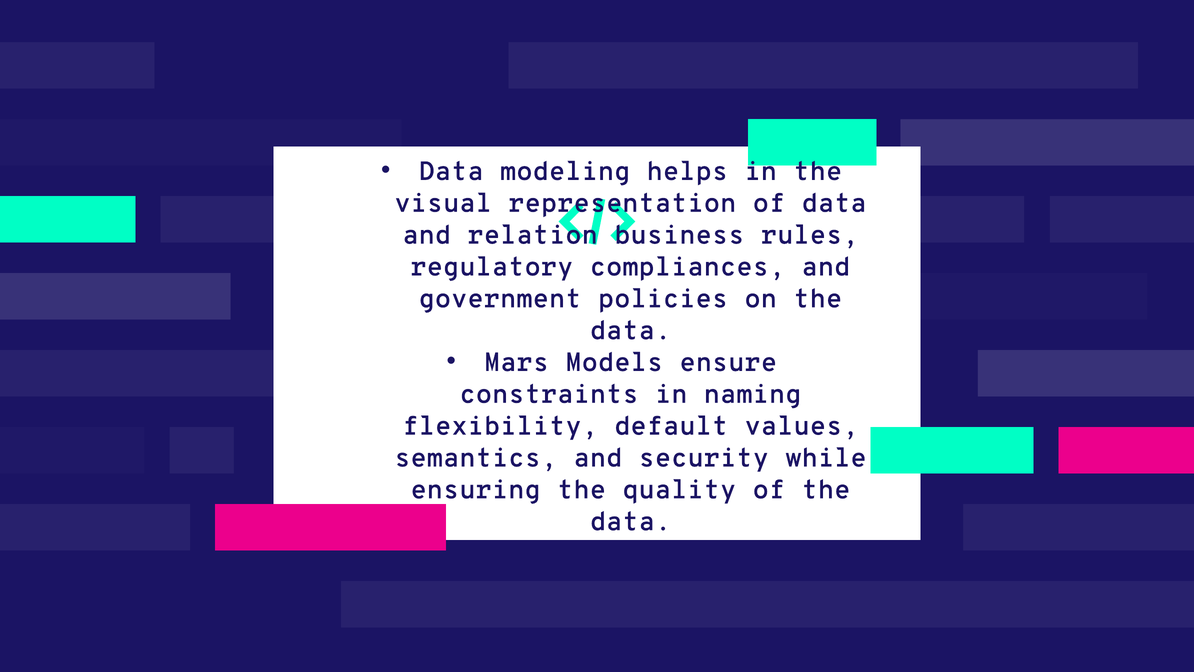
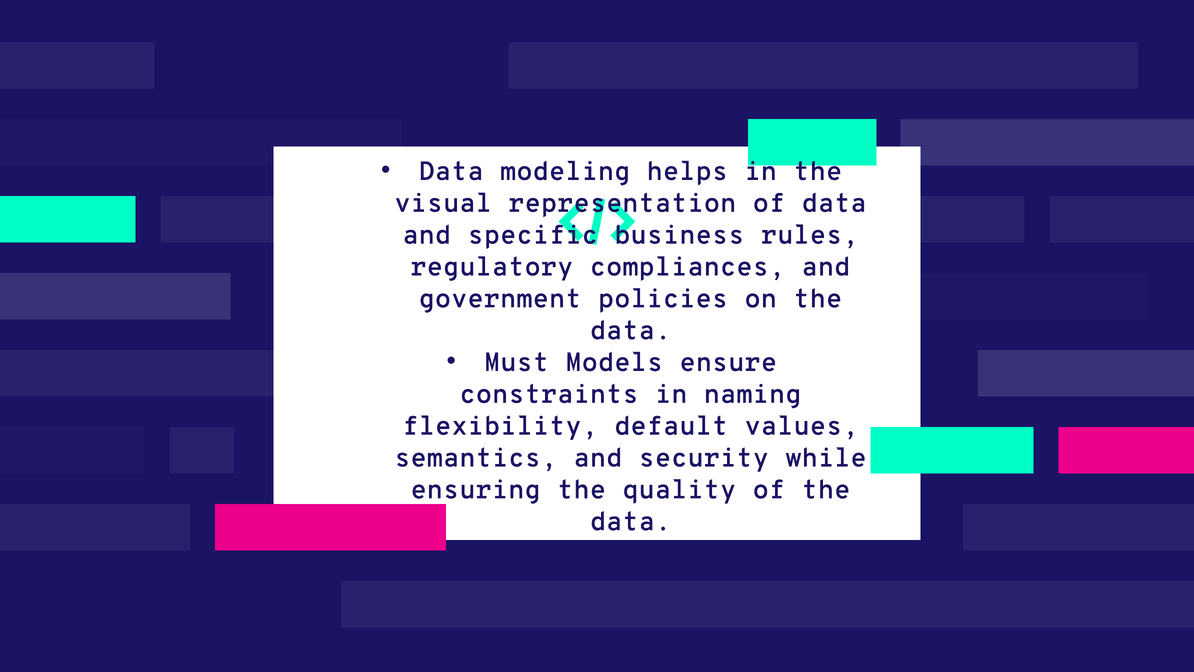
relation: relation -> specific (533, 235)
Mars: Mars -> Must (517, 362)
